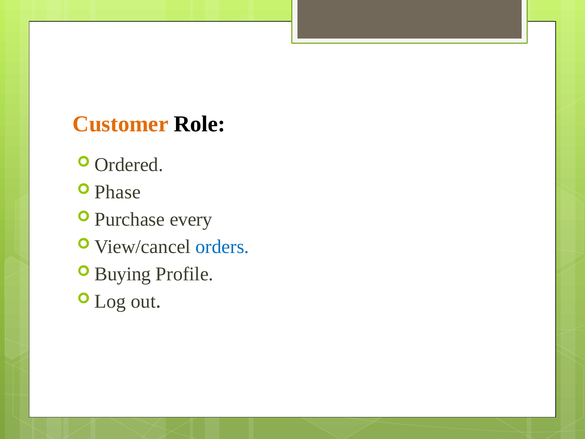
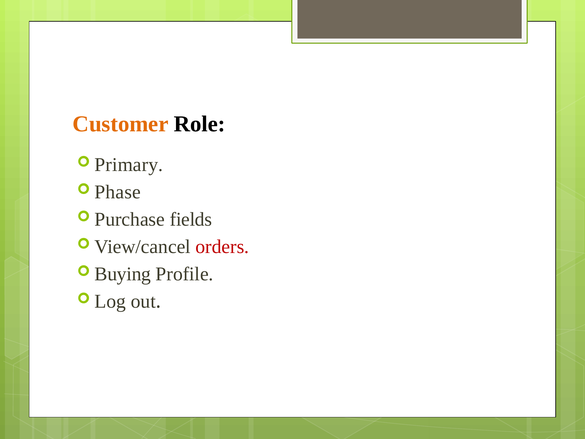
Ordered: Ordered -> Primary (129, 165)
every: every -> fields (191, 219)
orders colour: blue -> red (222, 247)
